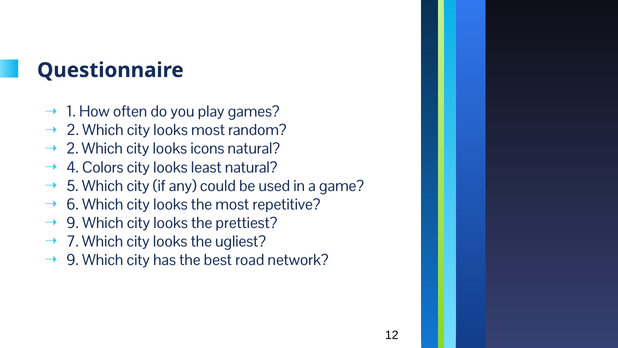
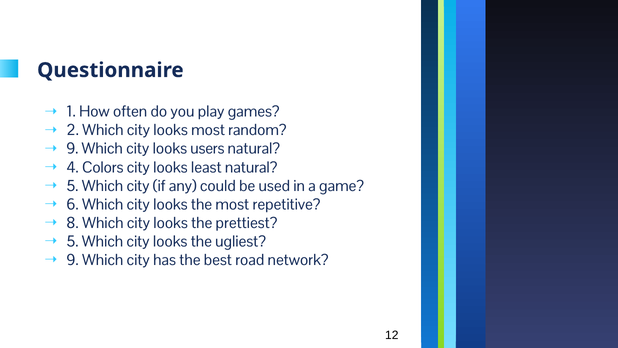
2: 2 -> 9 (72, 149)
icons: icons -> users (207, 149)
9: 9 -> 8 (73, 223)
7: 7 -> 5 (72, 241)
